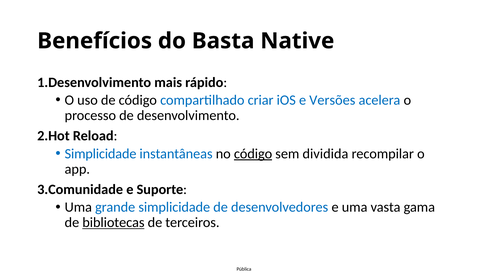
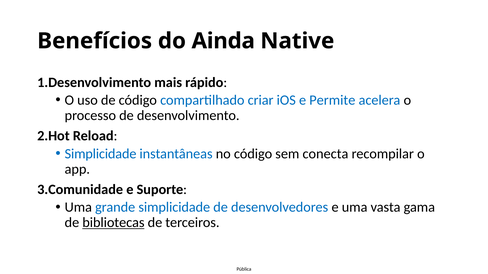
Basta: Basta -> Ainda (223, 41)
Versões: Versões -> Permite (332, 100)
código underline: present -> none (253, 154)
dividida: dividida -> conecta (325, 154)
